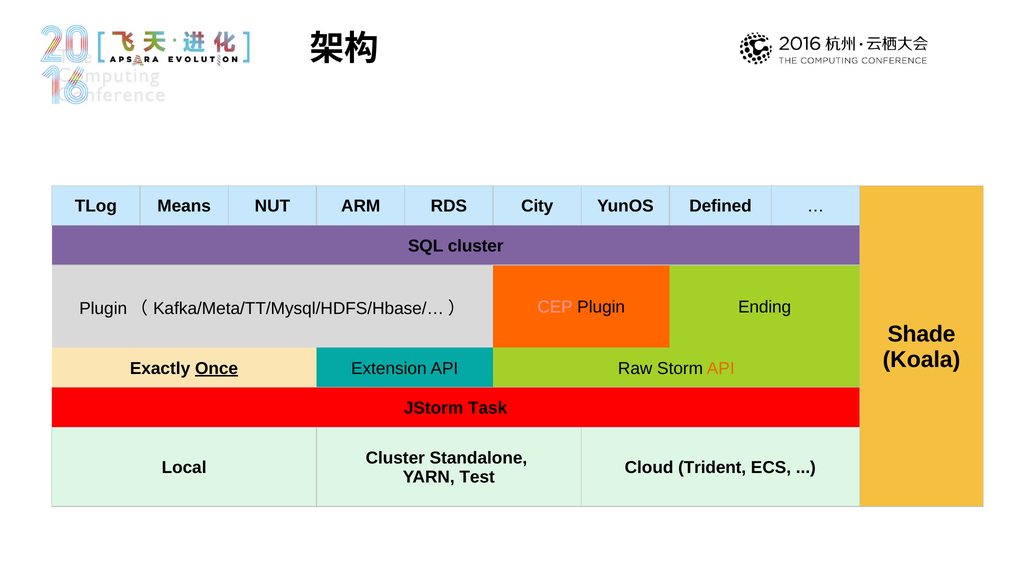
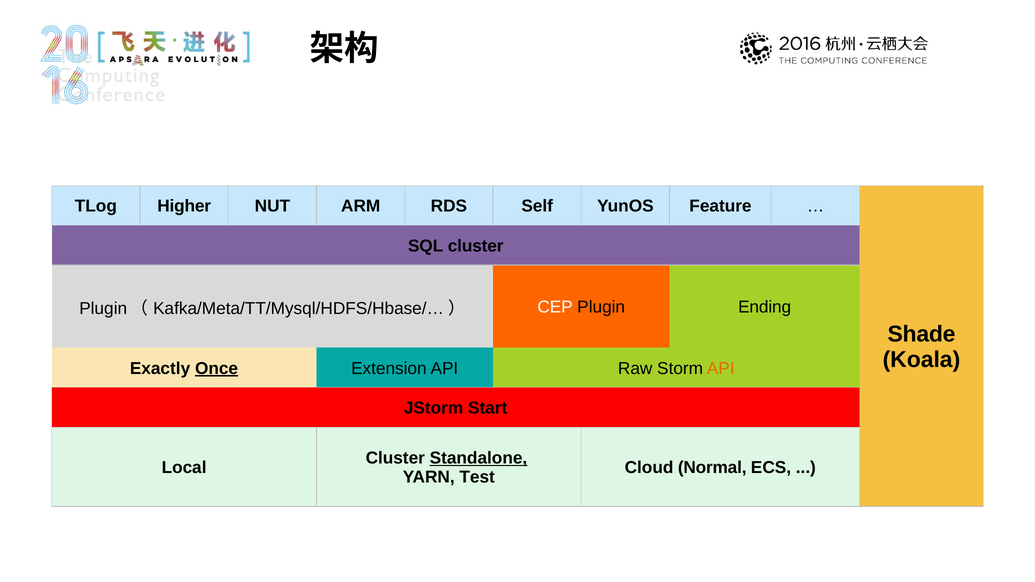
Means: Means -> Higher (184, 206)
City: City -> Self (537, 206)
Defined: Defined -> Feature (720, 206)
CEP colour: pink -> white (555, 307)
Task: Task -> Start (488, 408)
Standalone underline: none -> present (478, 458)
Trident: Trident -> Normal (712, 468)
